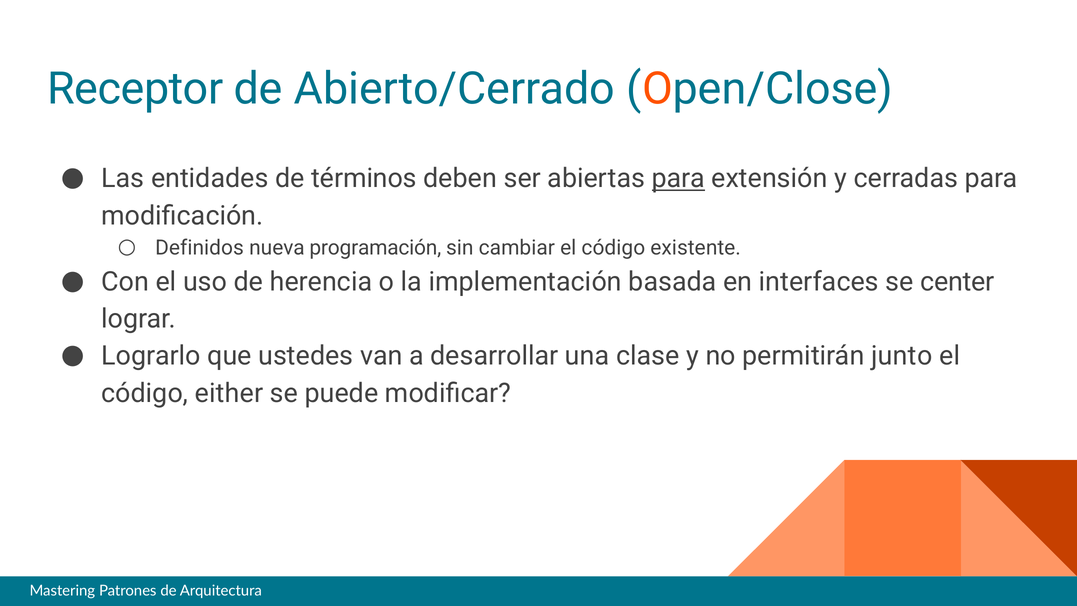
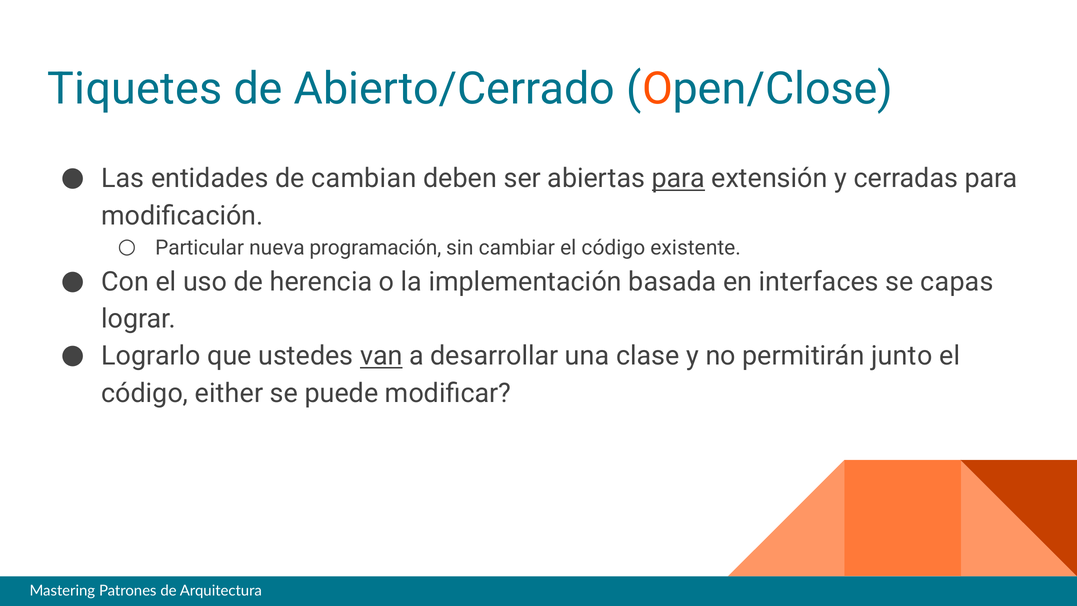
Receptor: Receptor -> Tiquetes (135, 89)
términos: términos -> cambian (364, 178)
Definidos: Definidos -> Particular (200, 248)
center: center -> capas (957, 282)
van underline: none -> present (381, 356)
